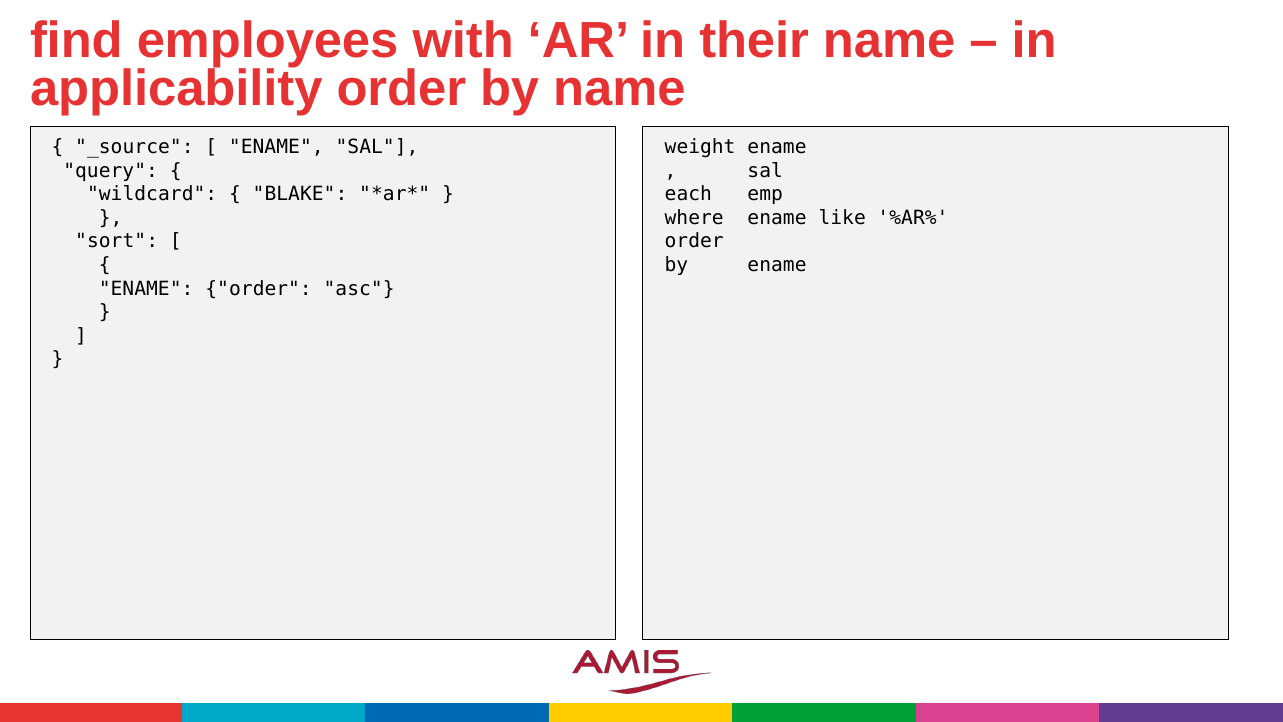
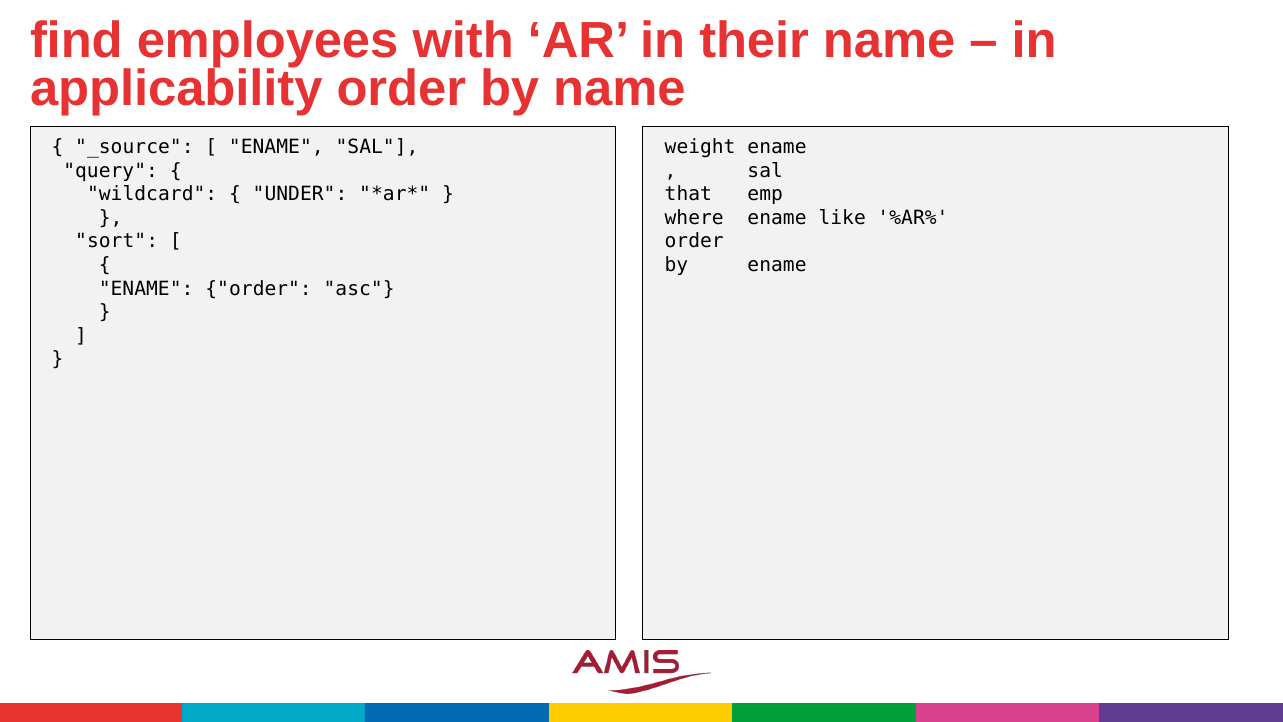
BLAKE: BLAKE -> UNDER (300, 194)
each: each -> that (688, 194)
